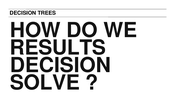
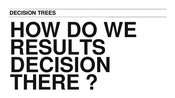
SOLVE: SOLVE -> THERE (45, 83)
